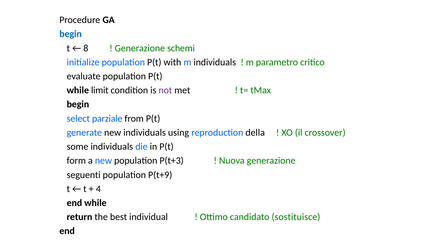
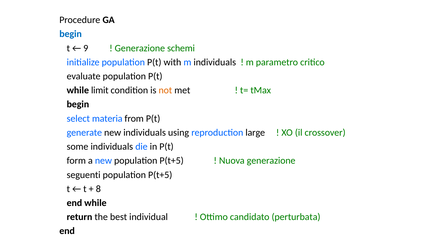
8: 8 -> 9 (86, 48)
not colour: purple -> orange (165, 90)
parziale: parziale -> materia (107, 118)
della: della -> large (255, 133)
new population P(t+3: P(t+3 -> P(t+5 (172, 161)
P(t+9: P(t+9 -> P(t+5 (160, 175)
4: 4 -> 8 (98, 189)
sostituisce: sostituisce -> perturbata (296, 217)
